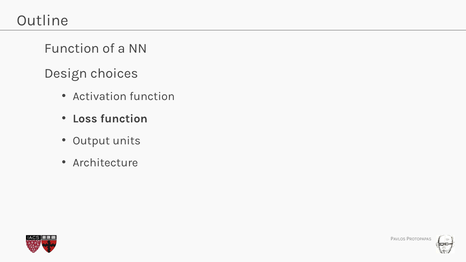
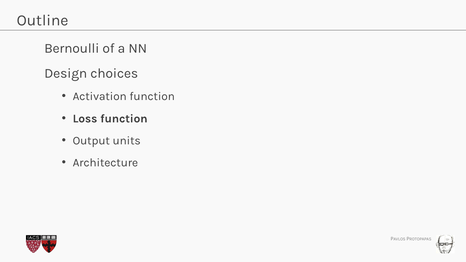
Function: Function -> Bernoulli (72, 48)
